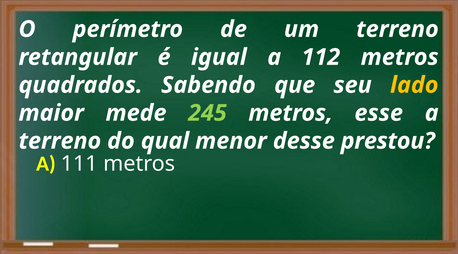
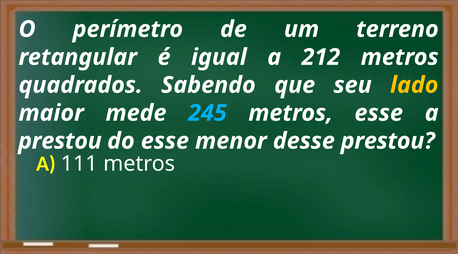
112: 112 -> 212 (321, 57)
245 colour: light green -> light blue (207, 113)
terreno: terreno -> prestou (60, 141)
do qual: qual -> esse (165, 141)
